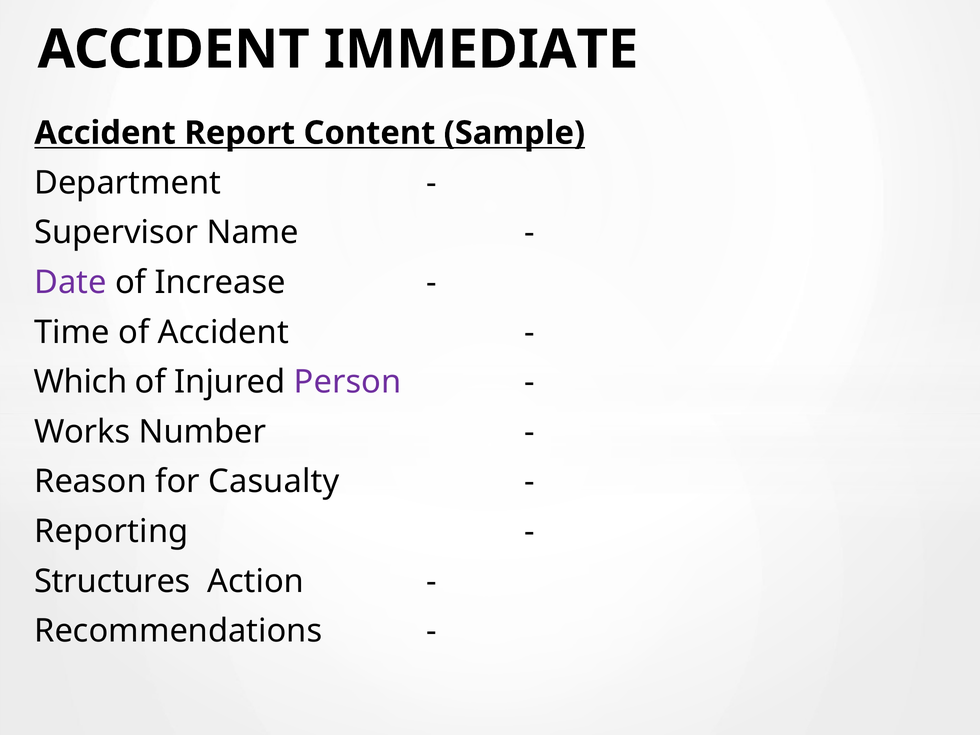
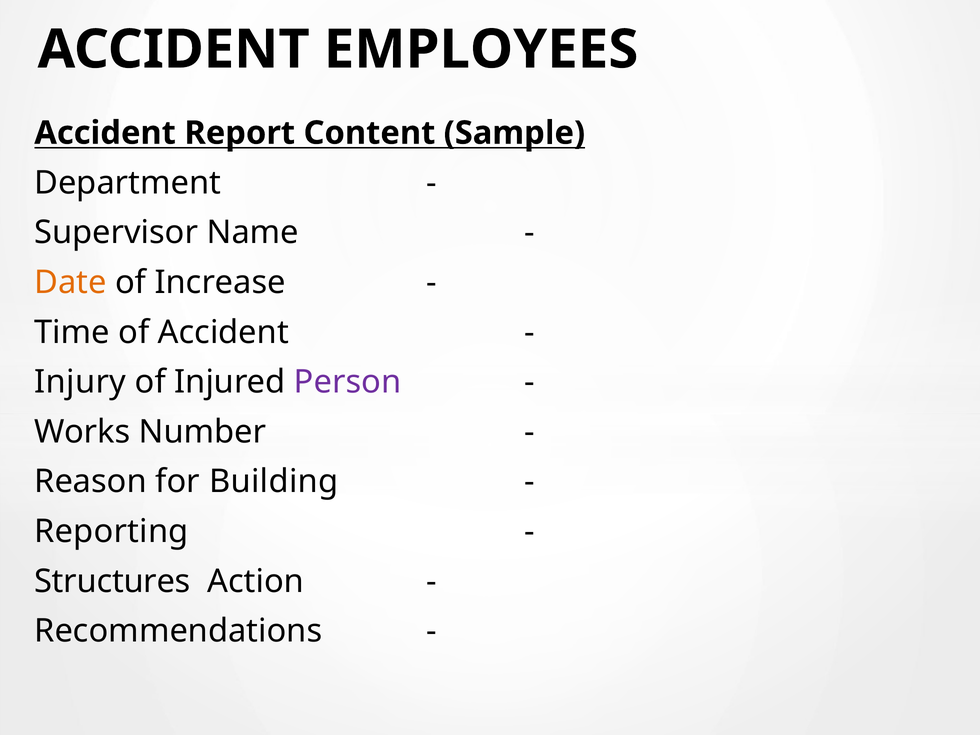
IMMEDIATE: IMMEDIATE -> EMPLOYEES (481, 50)
Date colour: purple -> orange (70, 282)
Which: Which -> Injury (80, 382)
Casualty: Casualty -> Building (274, 482)
